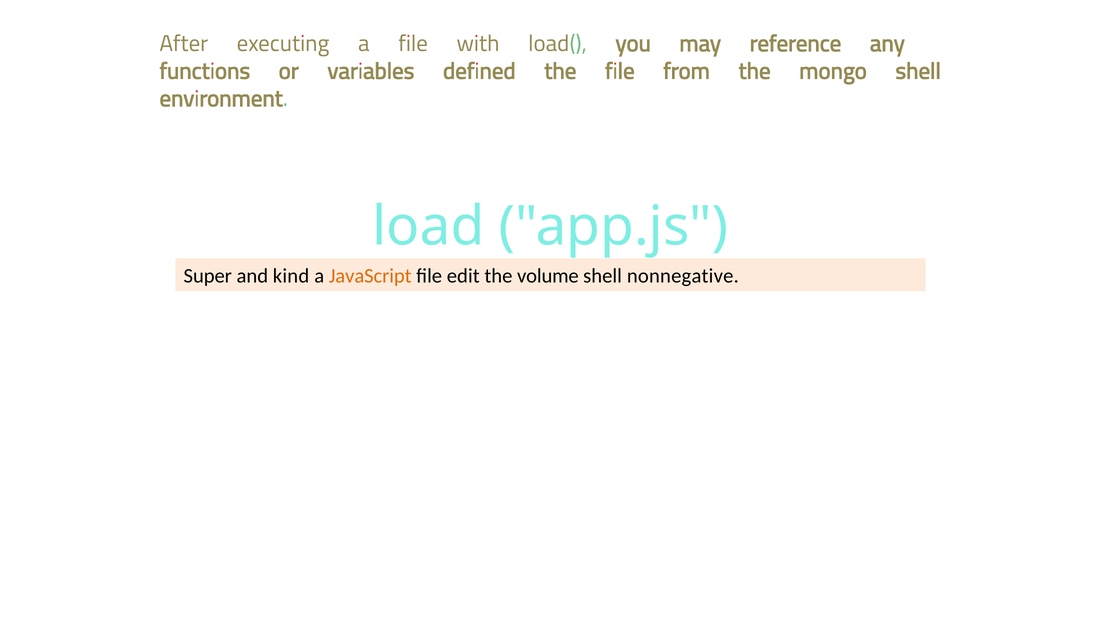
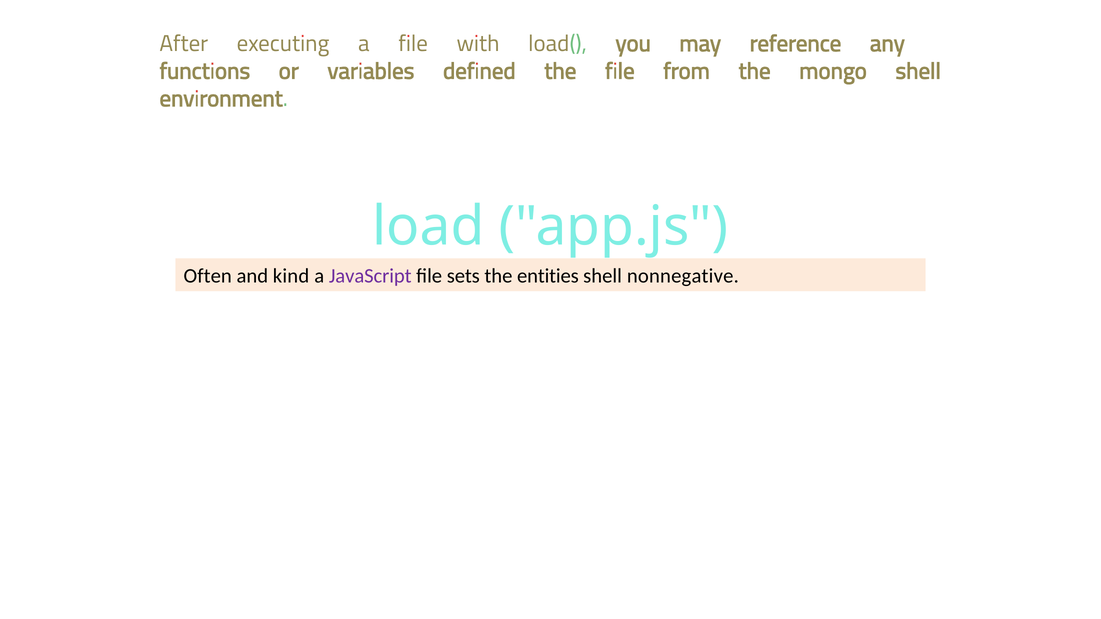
Super: Super -> Often (208, 276)
JavaScript colour: orange -> purple (370, 276)
edit: edit -> sets (463, 276)
volume: volume -> entities (548, 276)
